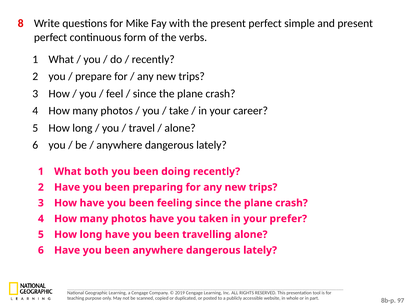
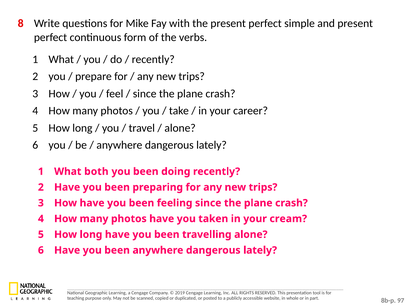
prefer: prefer -> cream (288, 219)
